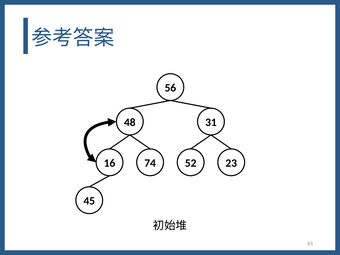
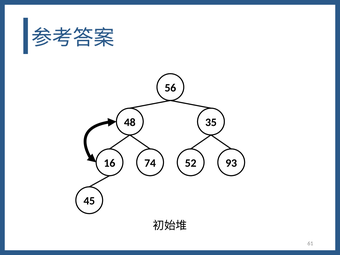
31: 31 -> 35 (211, 122)
23: 23 -> 93 (231, 163)
